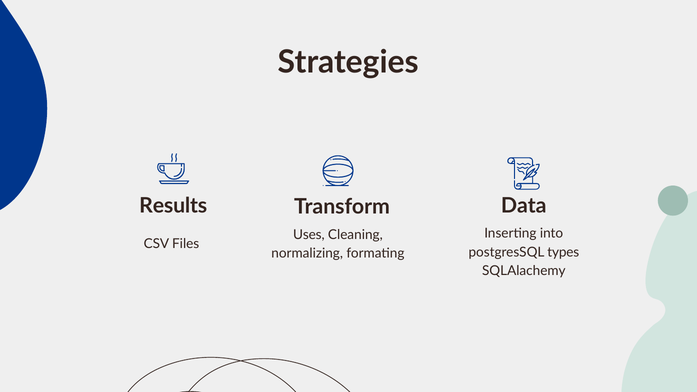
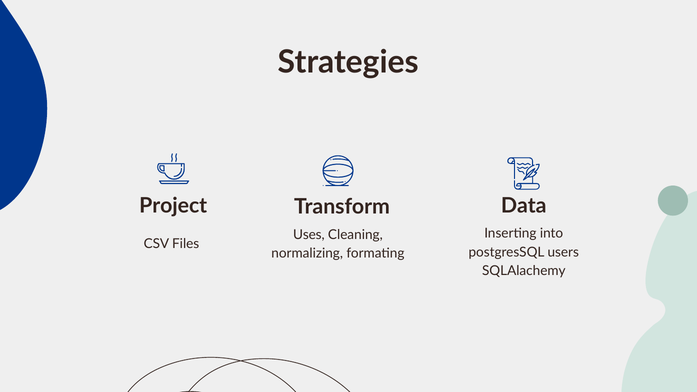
Results: Results -> Project (173, 206)
types: types -> users (563, 252)
